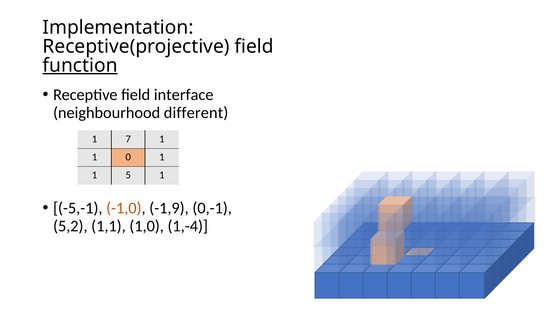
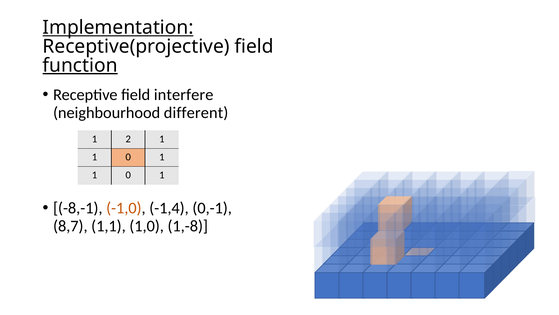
Implementation underline: none -> present (118, 28)
interface: interface -> interfere (184, 95)
7: 7 -> 2 (128, 139)
5: 5 -> 0 (128, 175)
-5,-1: -5,-1 -> -8,-1 (78, 208)
-1,9: -1,9 -> -1,4 (169, 208)
5,2: 5,2 -> 8,7 (70, 226)
1,-4: 1,-4 -> 1,-8 (188, 226)
